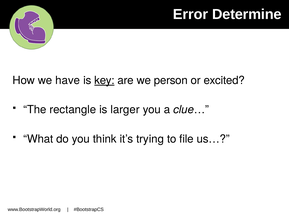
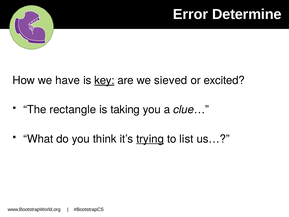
person: person -> sieved (171, 80)
larger: larger -> taking (125, 110)
trying underline: none -> present (150, 139)
file: file -> list (186, 139)
